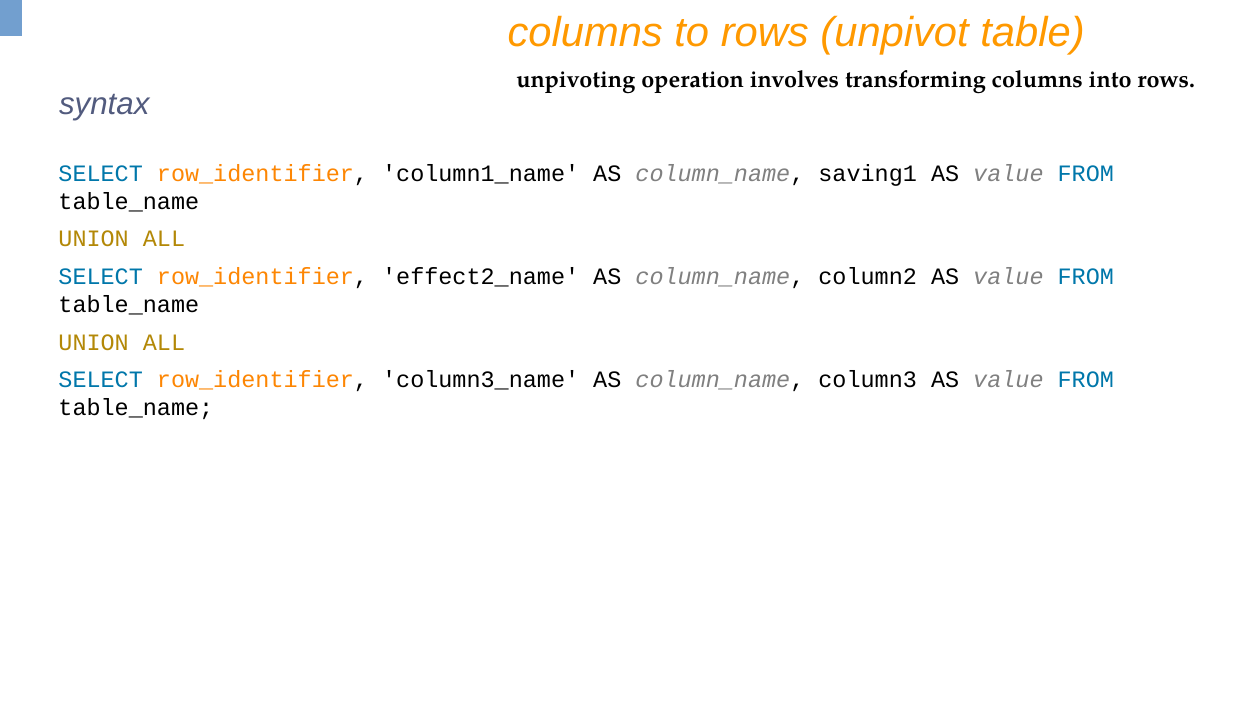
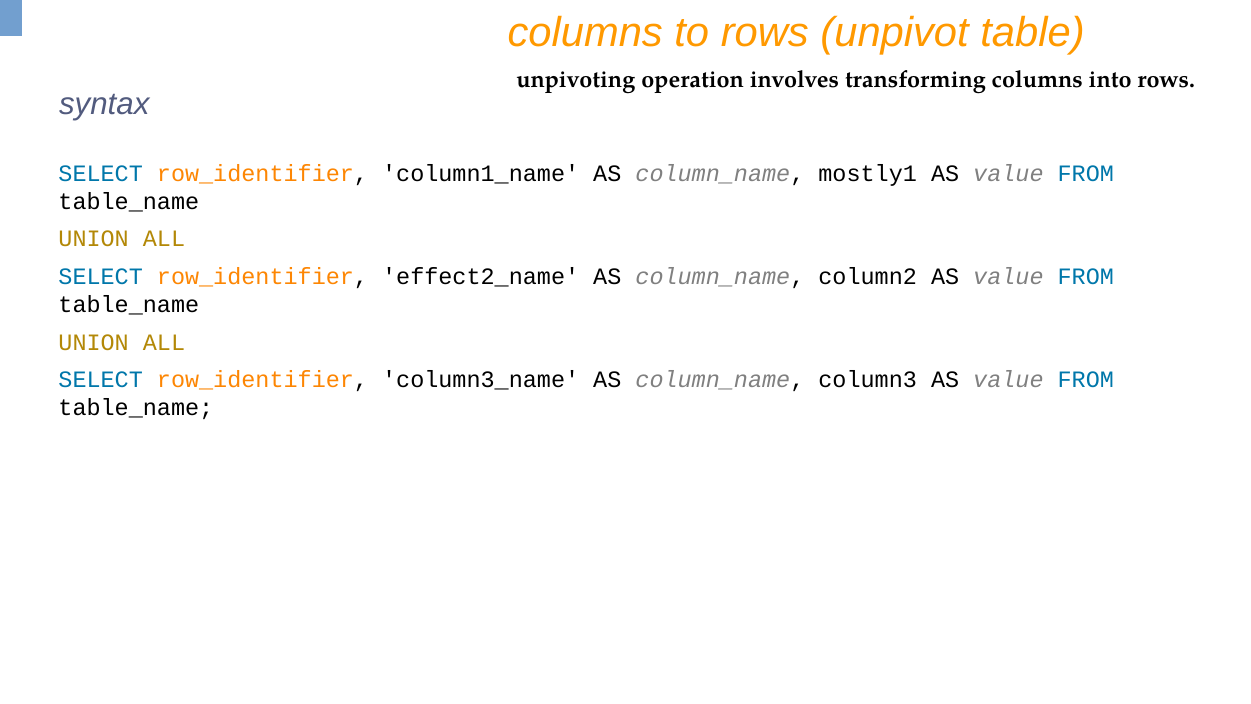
saving1: saving1 -> mostly1 (868, 173)
